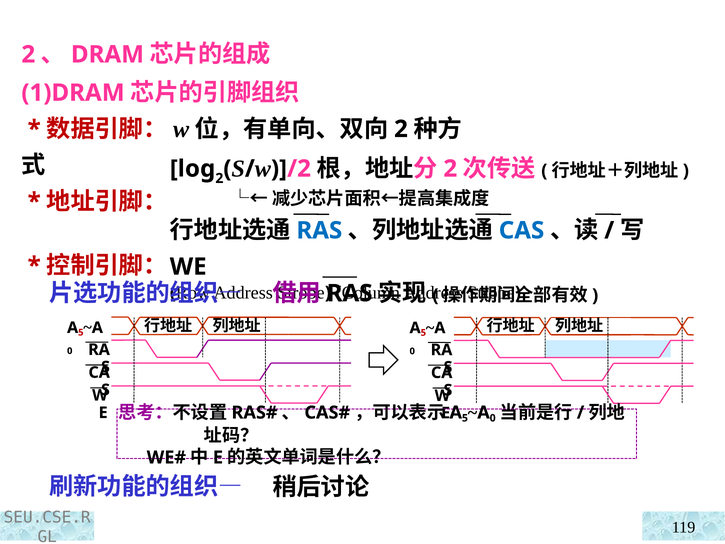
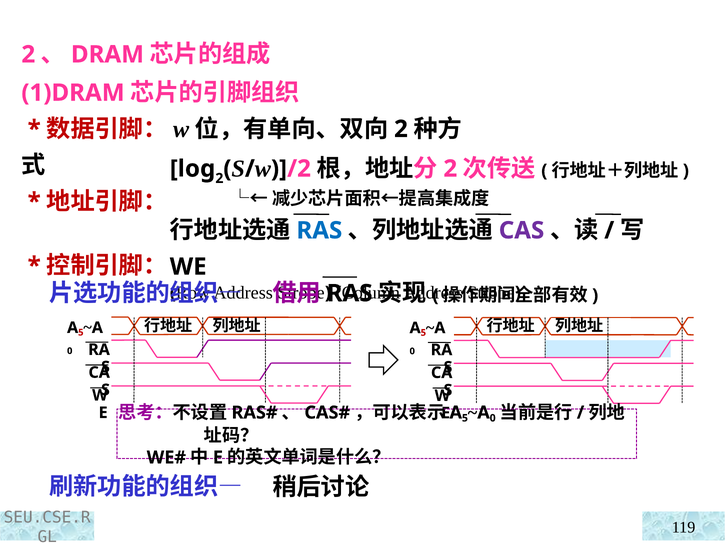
CAS colour: blue -> purple (522, 230)
